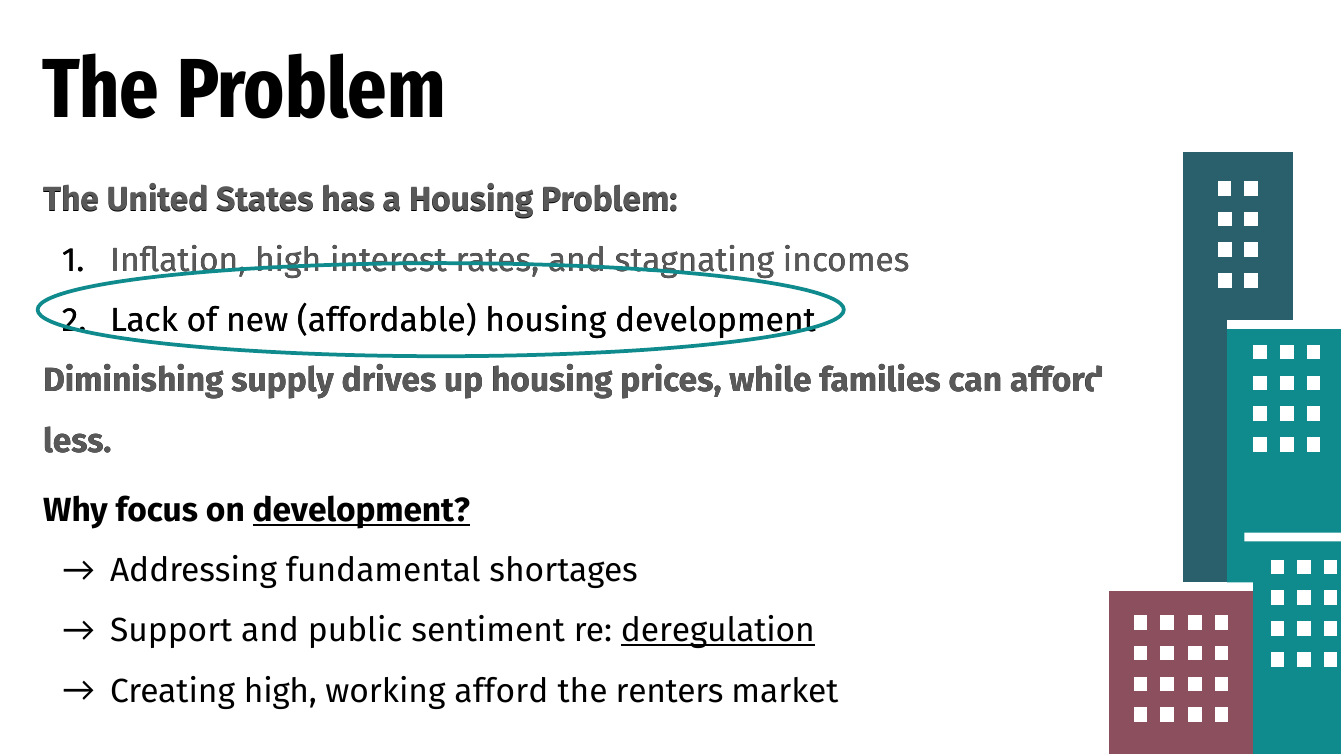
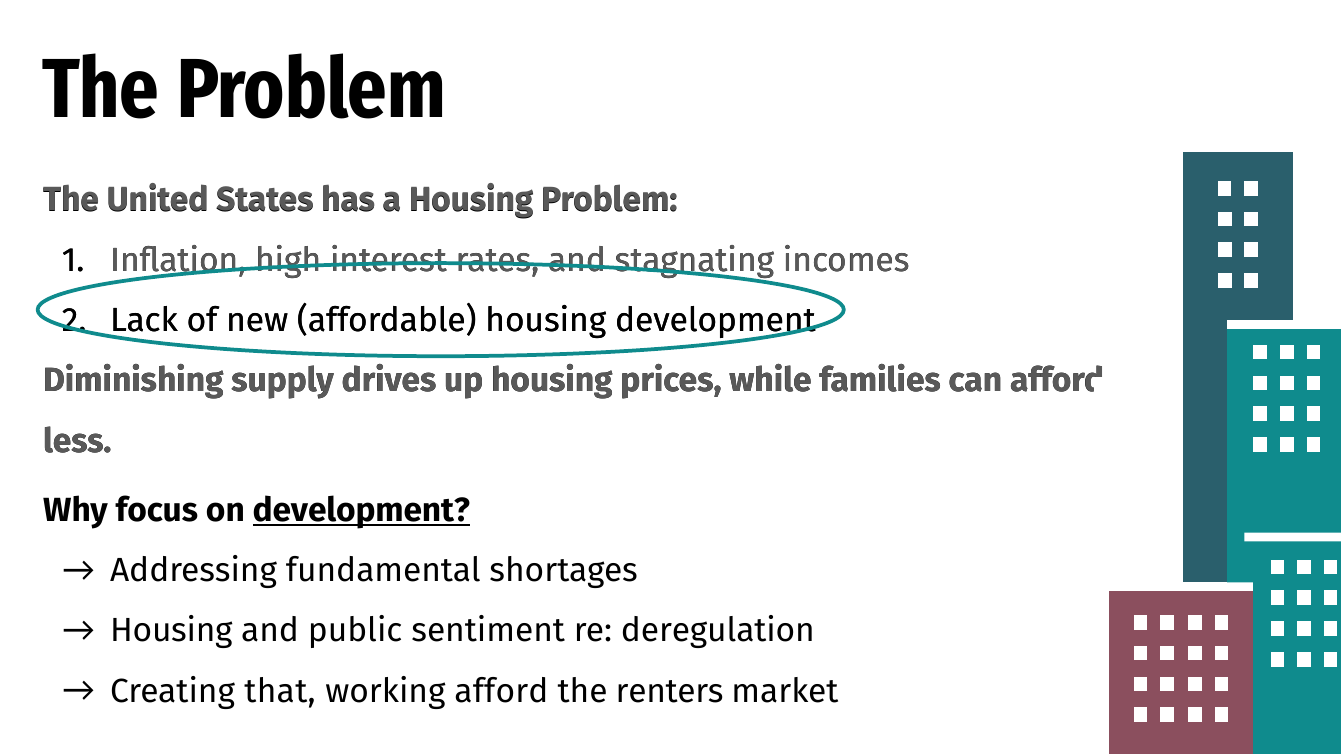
Support: Support -> Housing (171, 631)
deregulation underline: present -> none (718, 631)
Creating high: high -> that (280, 691)
